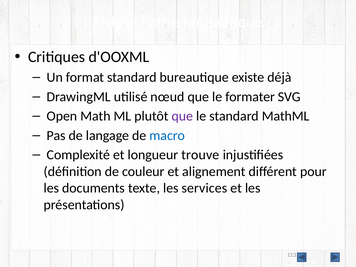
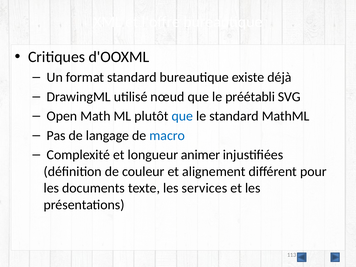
formater: formater -> préétabli (250, 97)
que colour: purple -> blue (182, 116)
trouve: trouve -> animer (201, 155)
